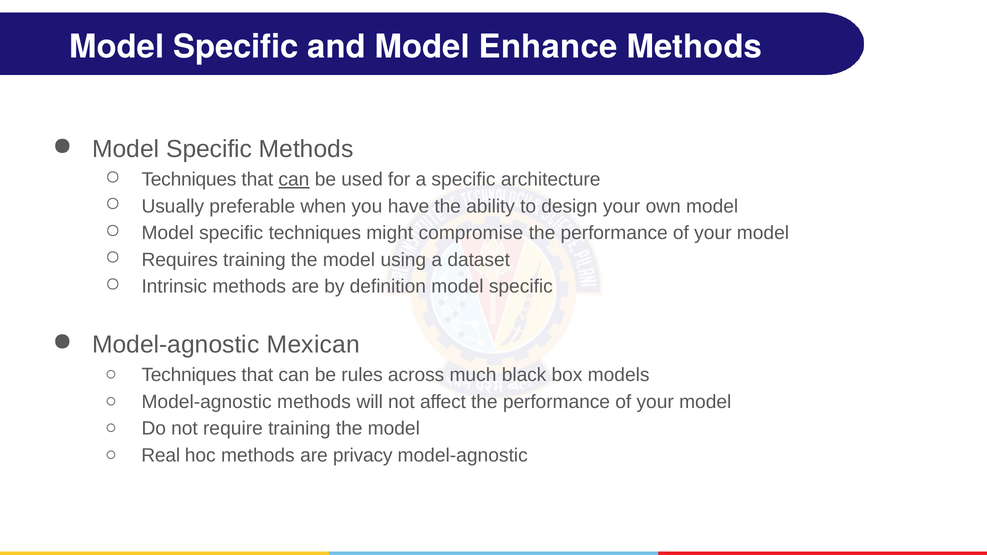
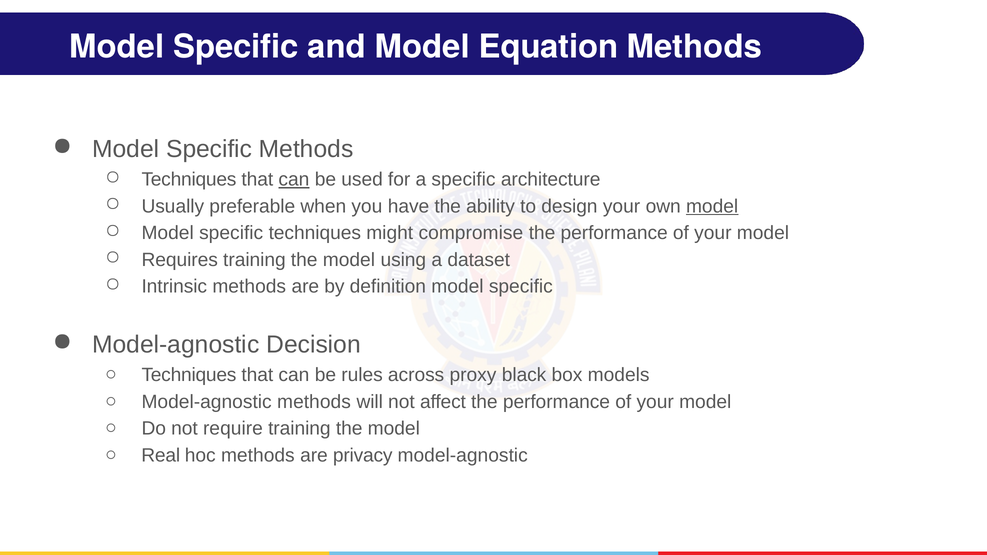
Enhance: Enhance -> Equation (549, 47)
model underline: none -> present (712, 206)
Mexican: Mexican -> Decision (313, 345)
much: much -> proxy (473, 375)
